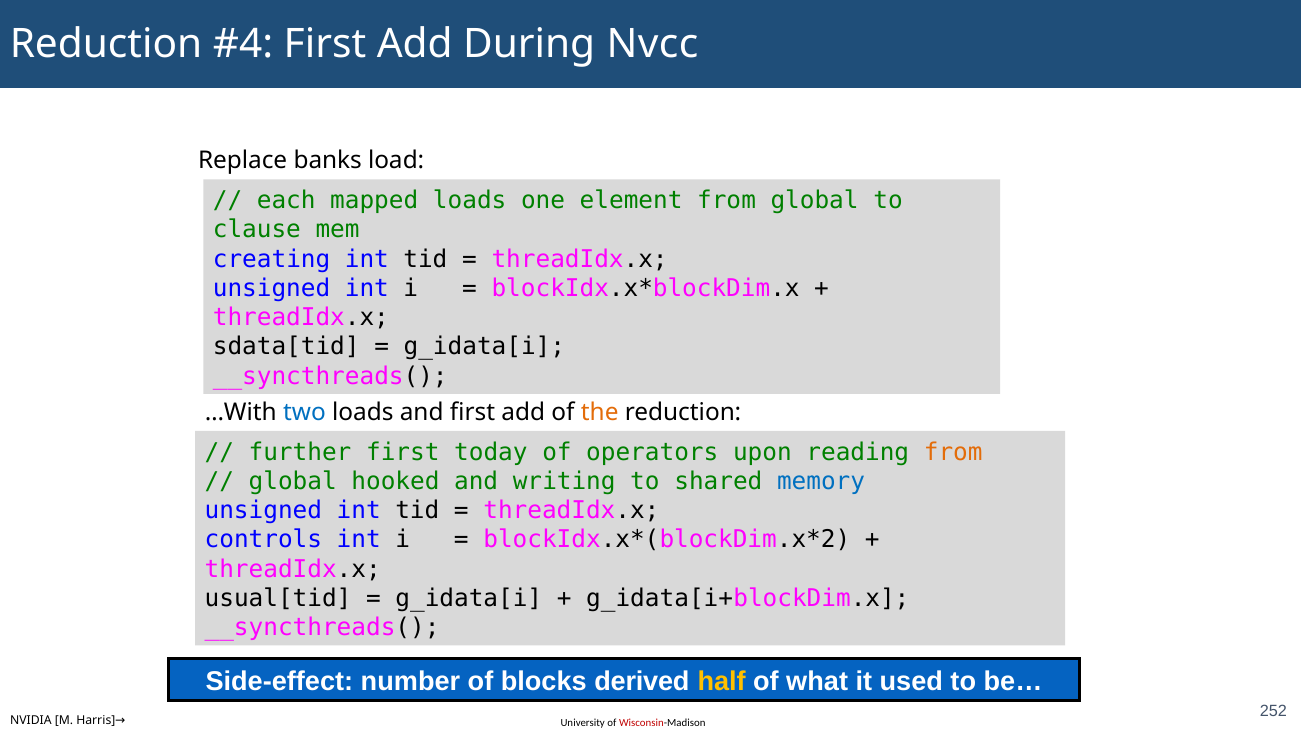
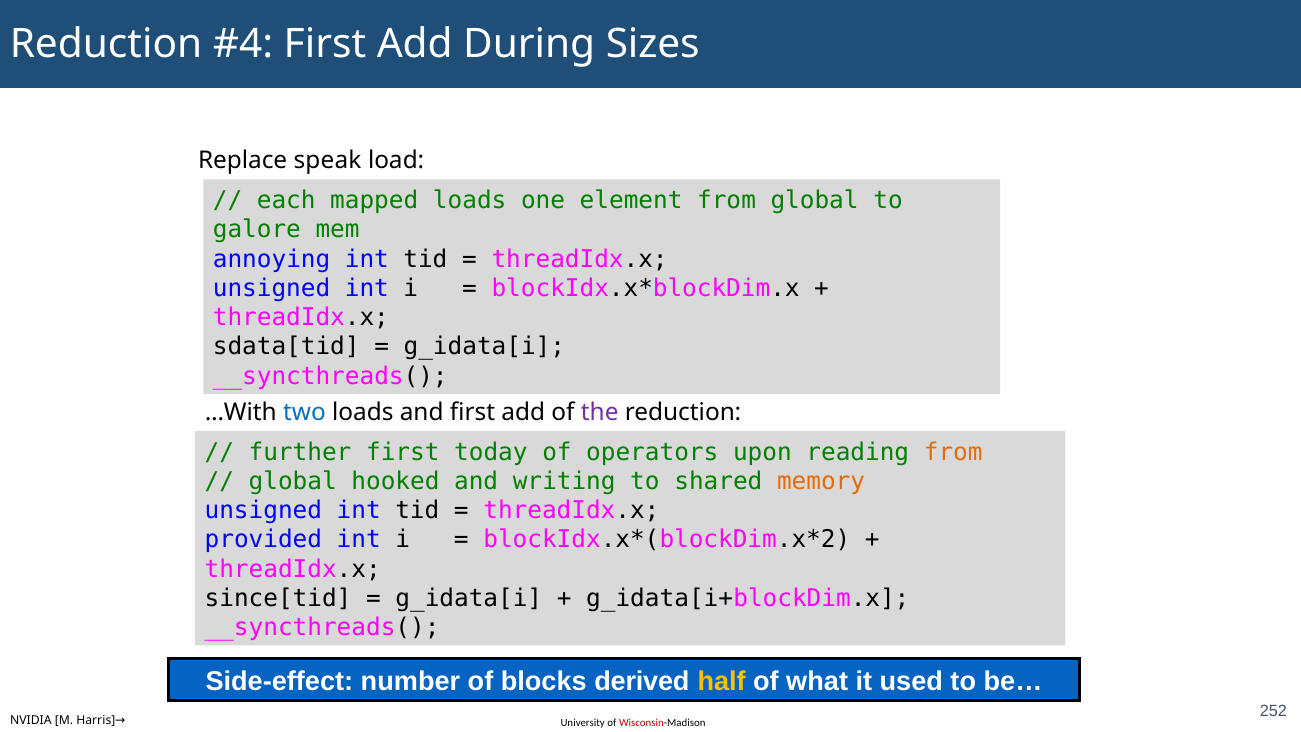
Nvcc: Nvcc -> Sizes (653, 44)
banks: banks -> speak (328, 160)
clause: clause -> galore (257, 230)
creating: creating -> annoying (272, 259)
the colour: orange -> purple (600, 413)
memory colour: blue -> orange (821, 481)
controls: controls -> provided (263, 540)
usual[tid: usual[tid -> since[tid (278, 598)
